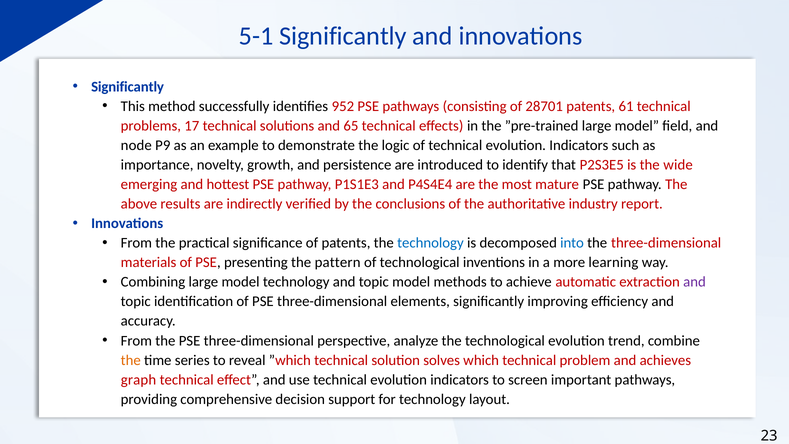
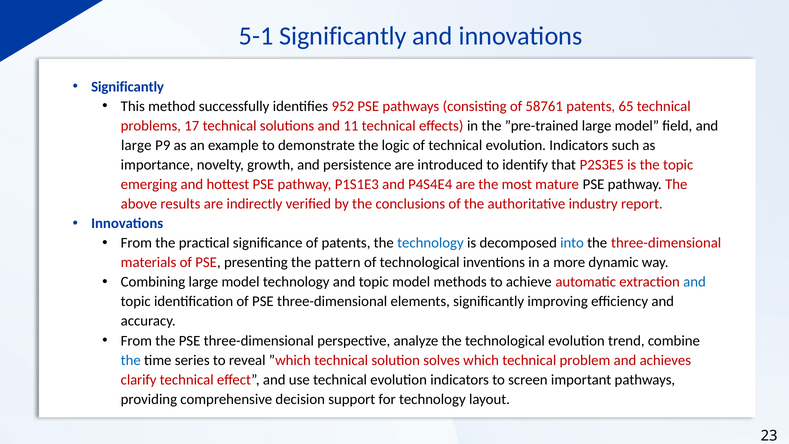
28701: 28701 -> 58761 (544, 106)
61: 61 -> 65 (626, 106)
65: 65 -> 11 (351, 126)
node: node -> large (136, 145)
the wide: wide -> topic (678, 165)
learning: learning -> dynamic (614, 262)
and colour: purple -> blue (695, 282)
the colour: orange -> blue (131, 360)
graph: graph -> clarify (139, 380)
